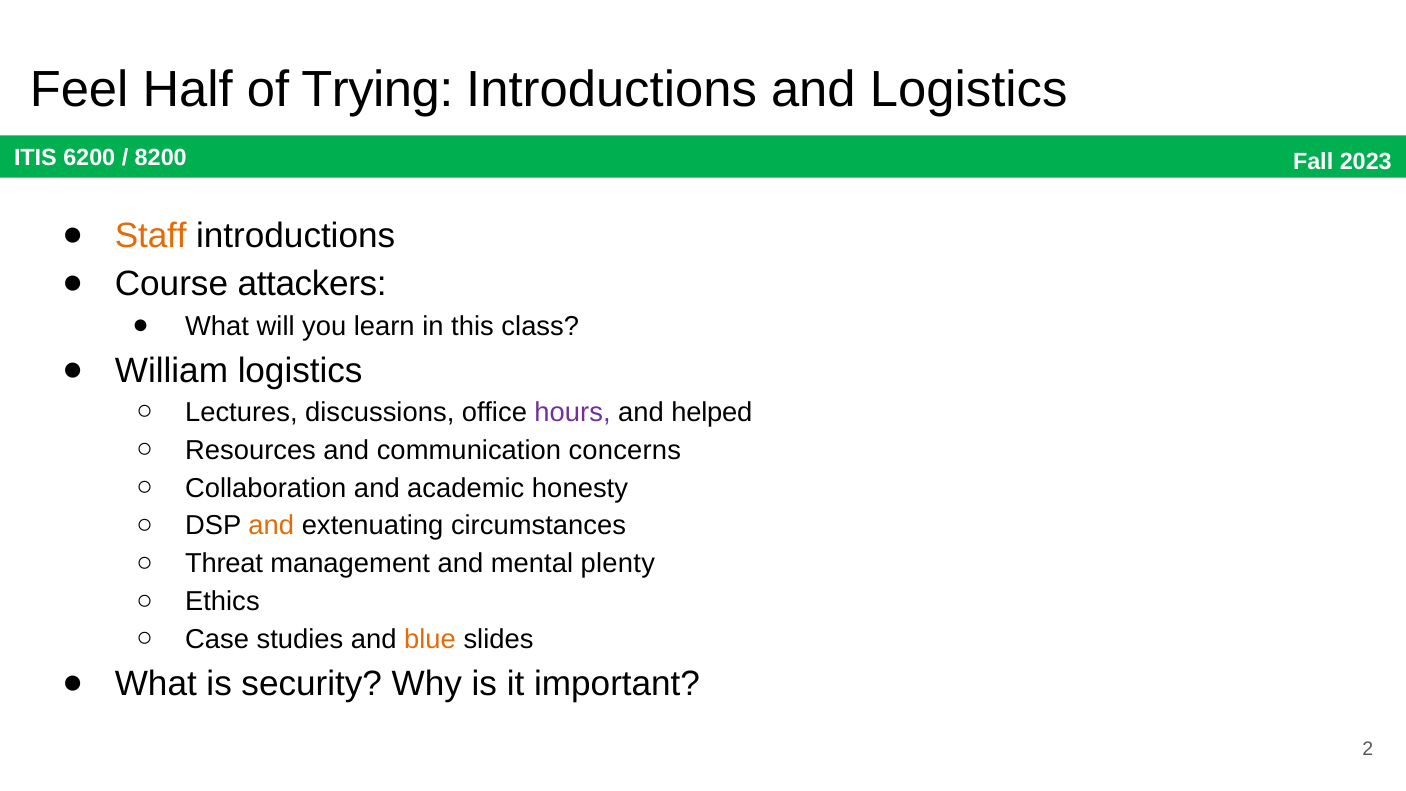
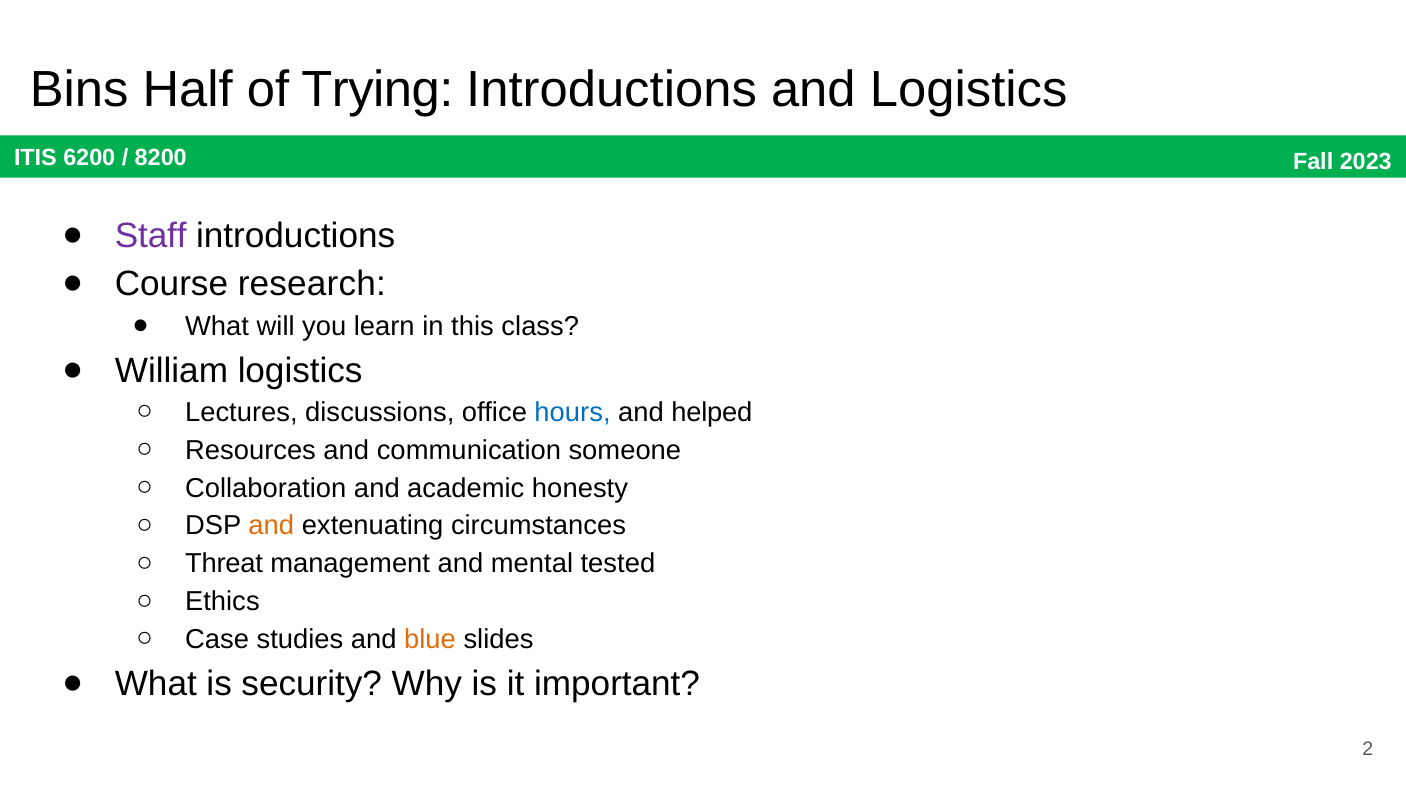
Feel: Feel -> Bins (79, 90)
Staff colour: orange -> purple (151, 236)
attackers: attackers -> research (312, 284)
hours colour: purple -> blue (573, 412)
concerns: concerns -> someone (625, 450)
plenty: plenty -> tested (618, 564)
